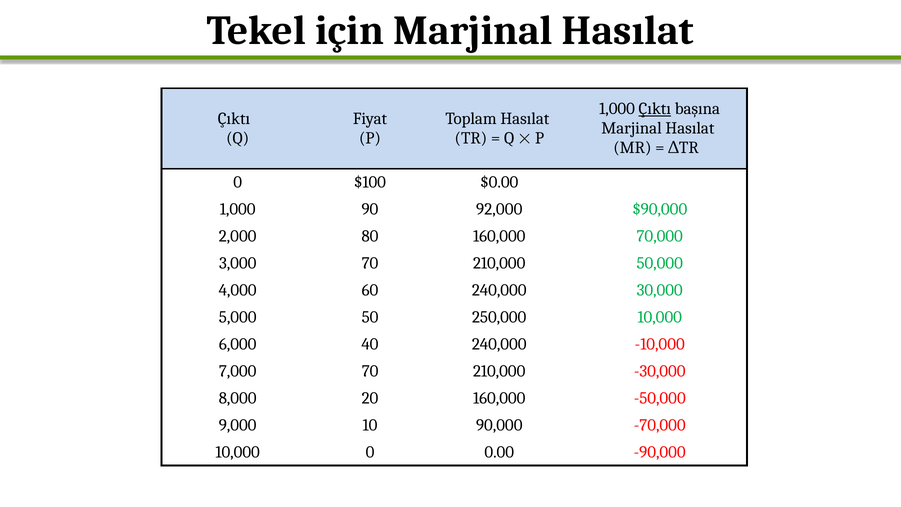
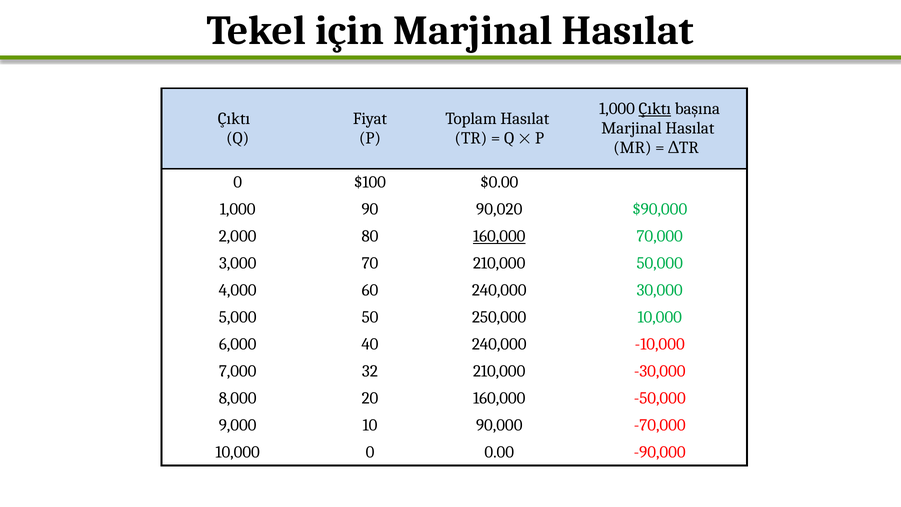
92,000: 92,000 -> 90,020 (499, 209)
160,000 underline: none -> present (499, 236)
7,000 70: 70 -> 32 (370, 371)
